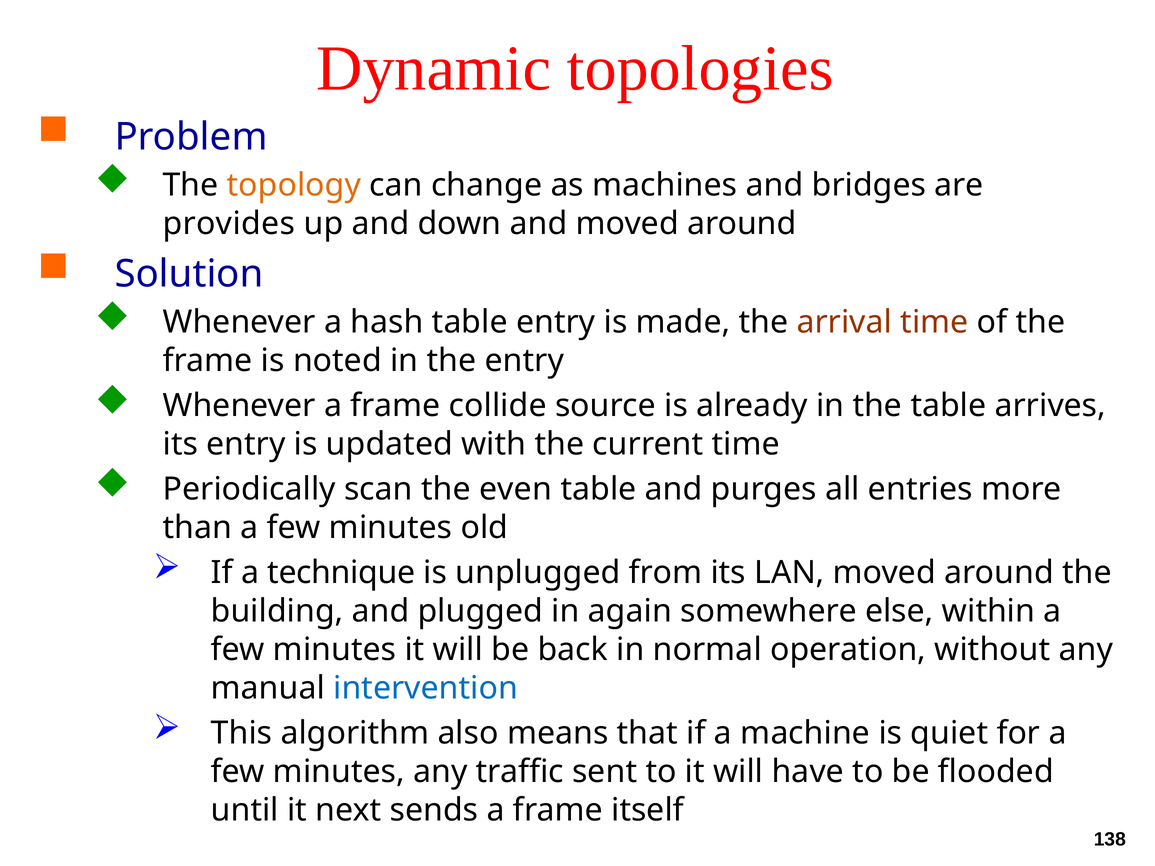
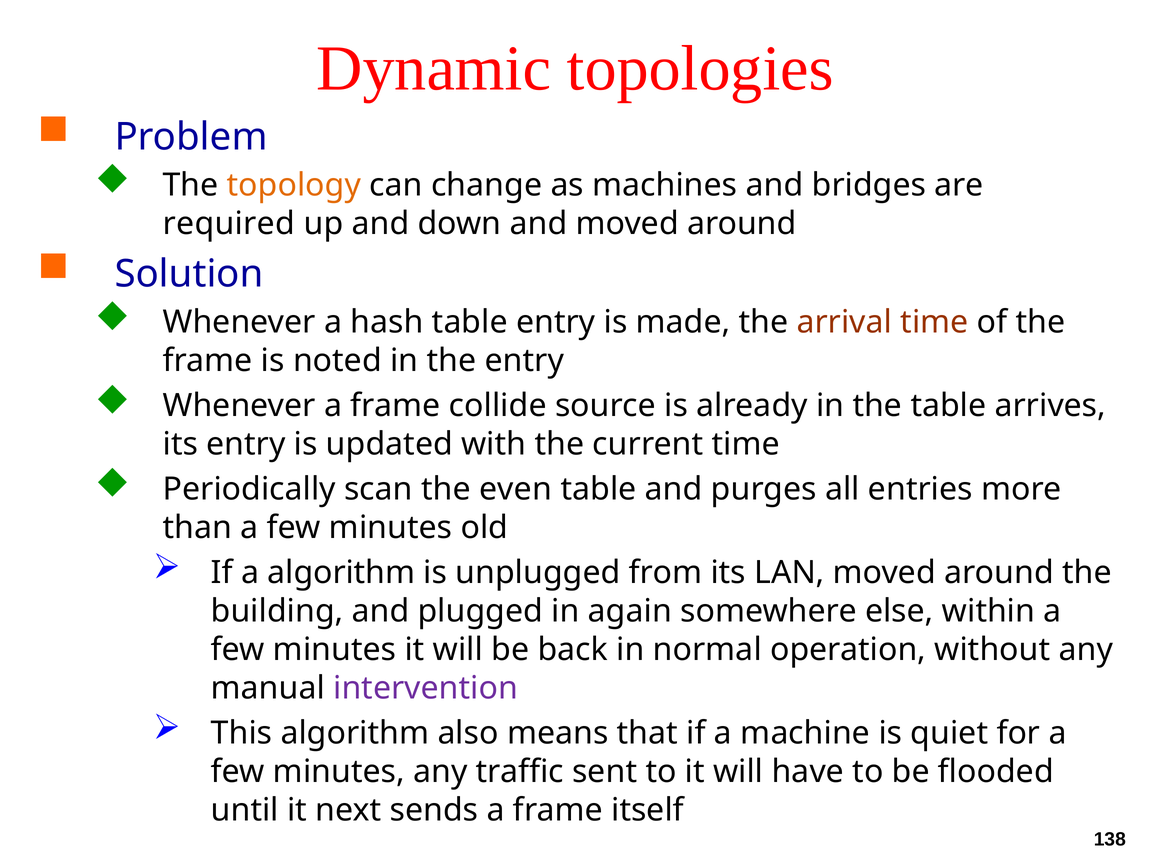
provides: provides -> required (229, 224)
a technique: technique -> algorithm (341, 573)
intervention colour: blue -> purple (426, 688)
